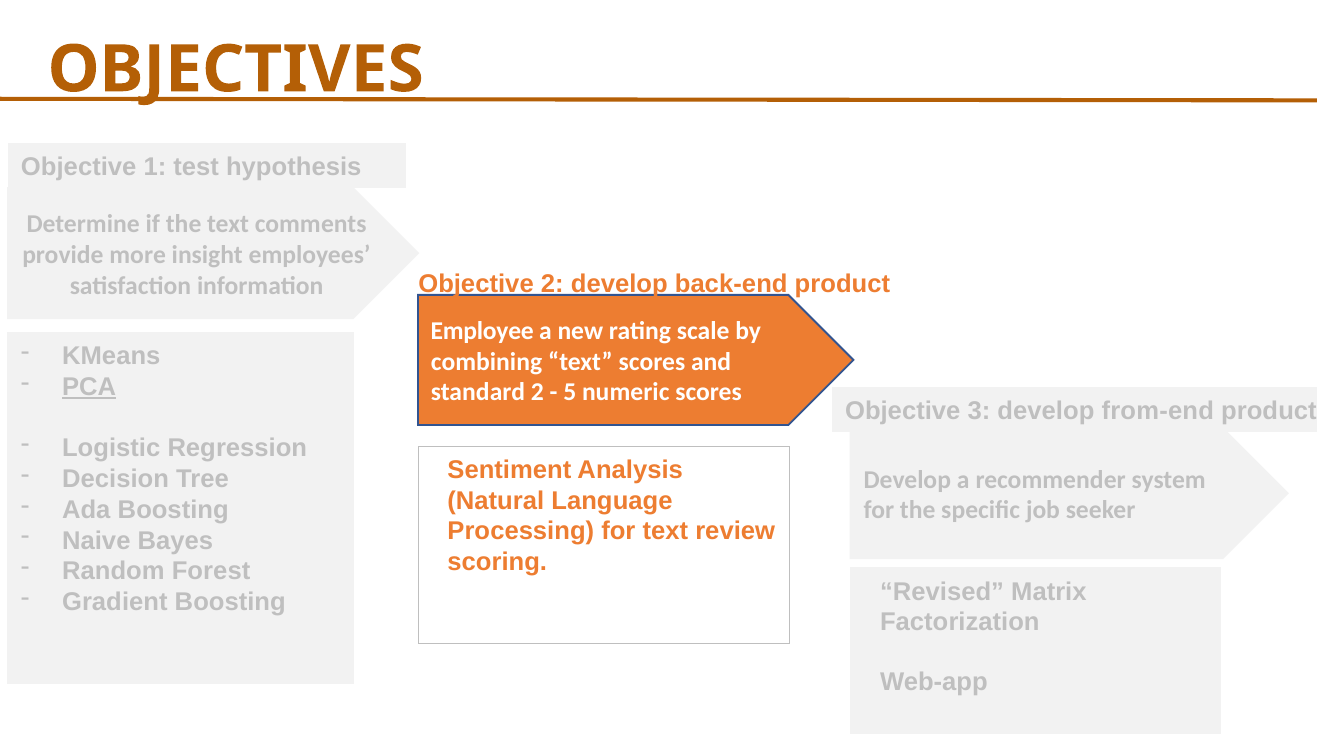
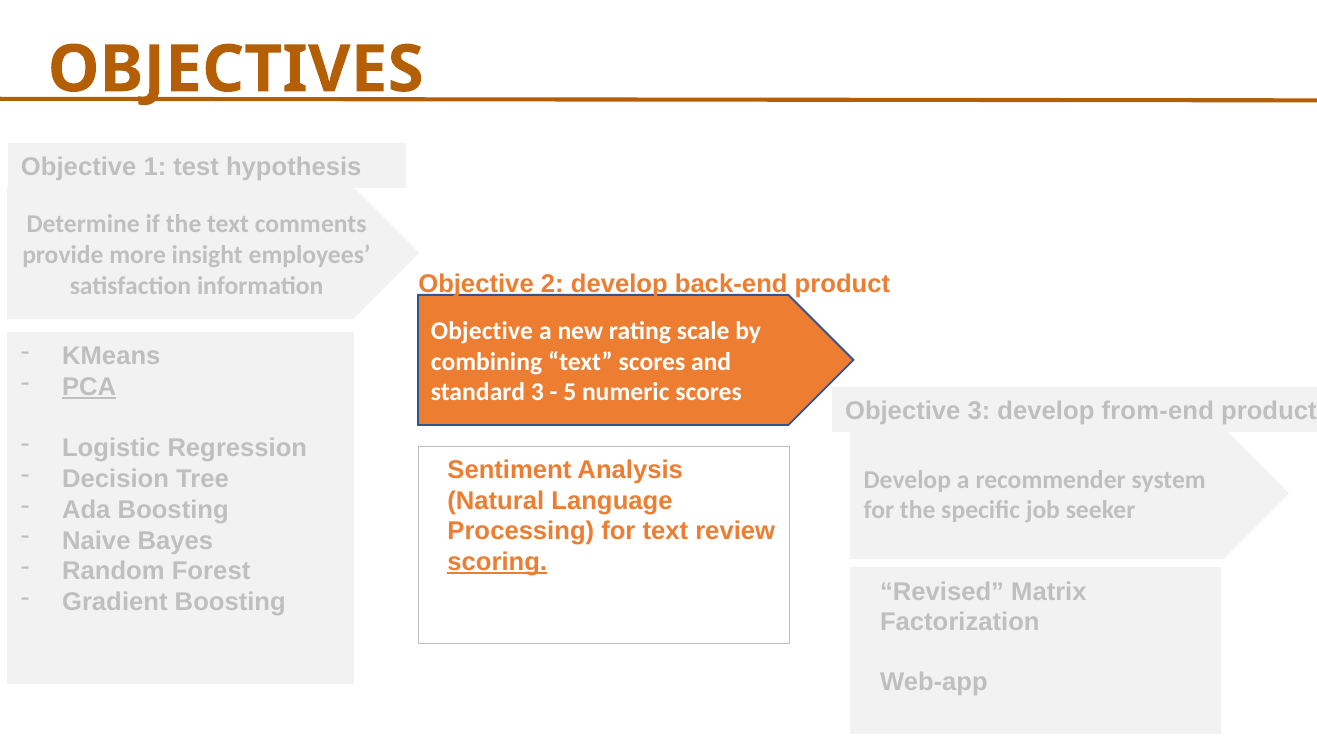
Employee: Employee -> Objective (482, 331)
standard 2: 2 -> 3 (537, 392)
scoring underline: none -> present (497, 562)
